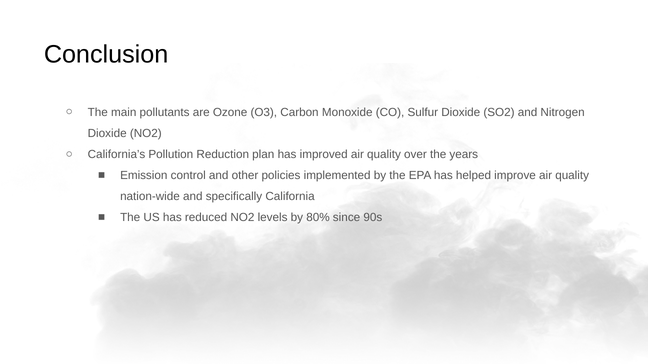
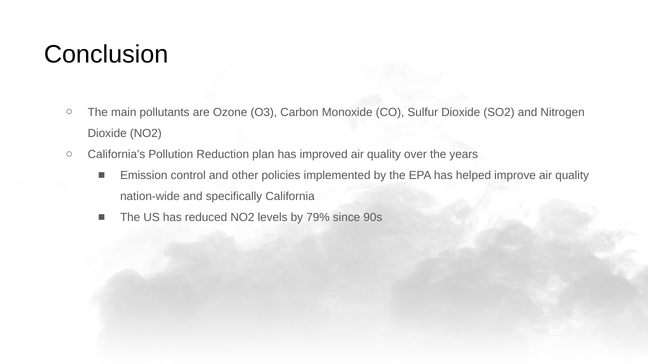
80%: 80% -> 79% (318, 218)
